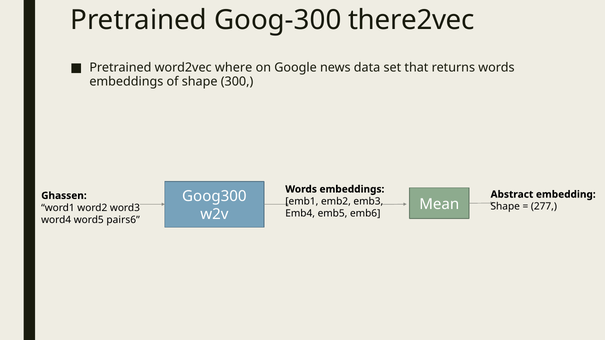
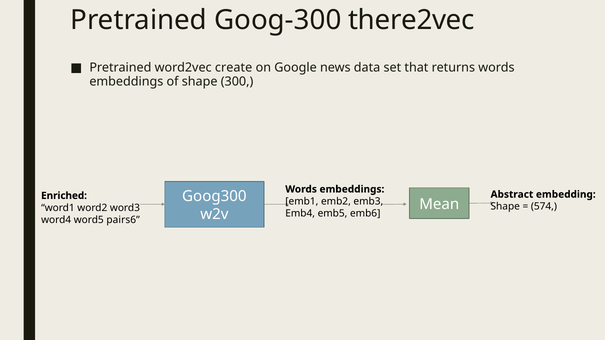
where: where -> create (234, 68)
Ghassen: Ghassen -> Enriched (64, 196)
277: 277 -> 574 (544, 207)
